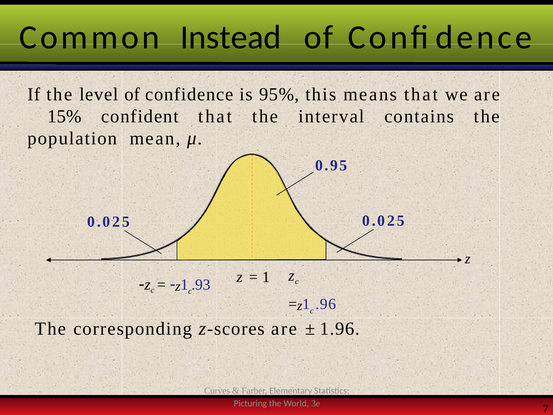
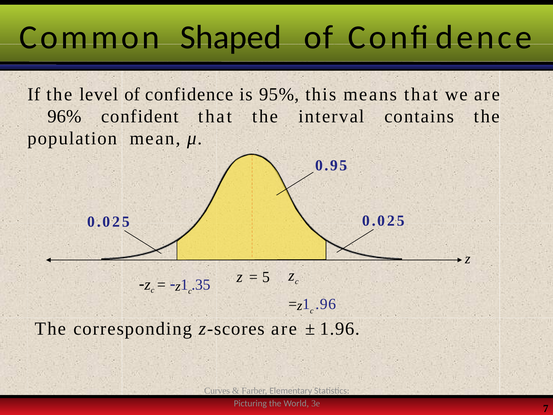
Instead: Instead -> Shaped (231, 37)
15%: 15% -> 96% (64, 116)
1: 1 -> 5 (266, 277)
.93: .93 -> .35 (201, 284)
